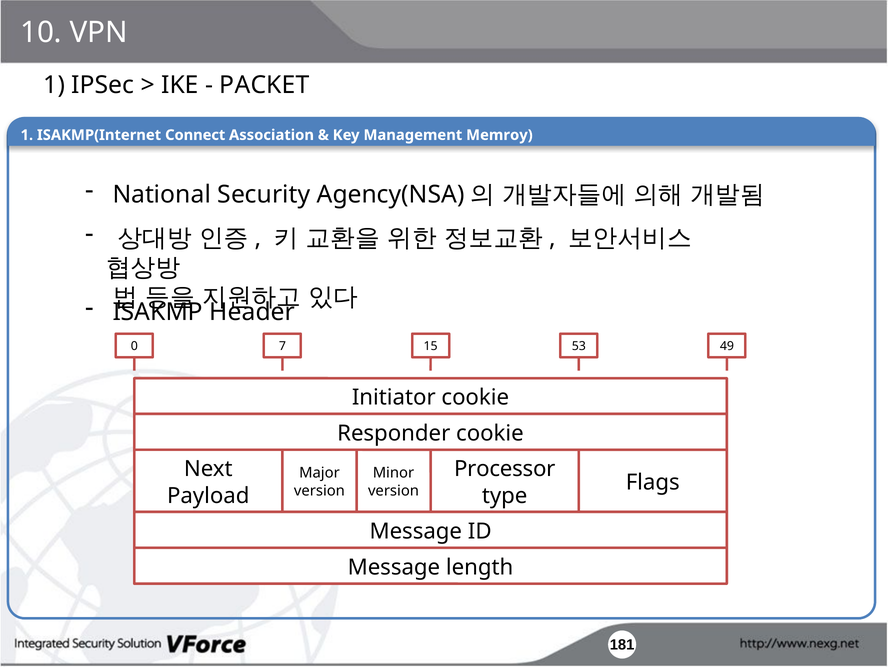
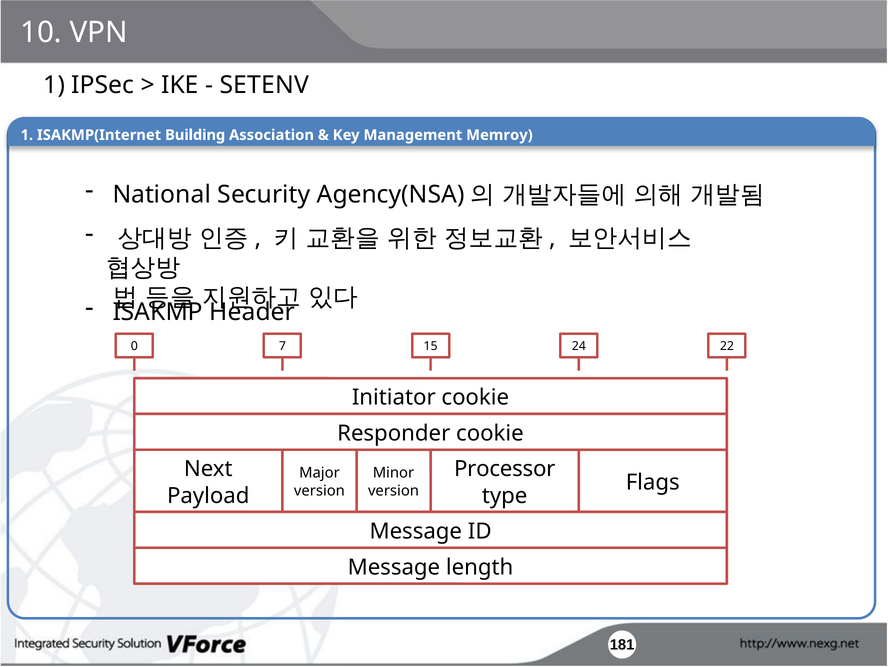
PACKET: PACKET -> SETENV (264, 85)
Connect: Connect -> Building (195, 135)
53: 53 -> 24 (579, 346)
49: 49 -> 22 (727, 346)
